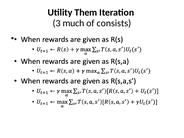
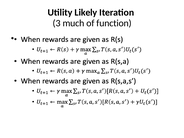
Them: Them -> Likely (86, 12)
consists: consists -> function (114, 23)
